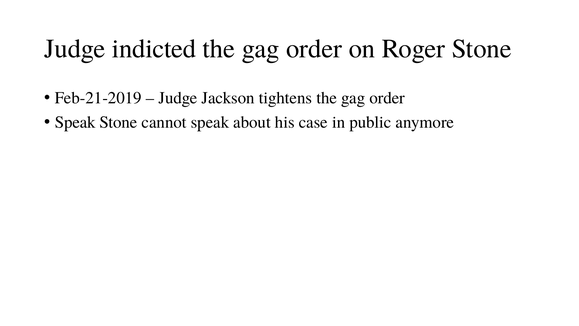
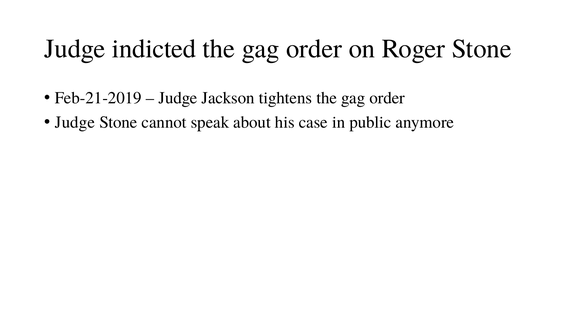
Speak: Speak -> Judge (75, 122)
